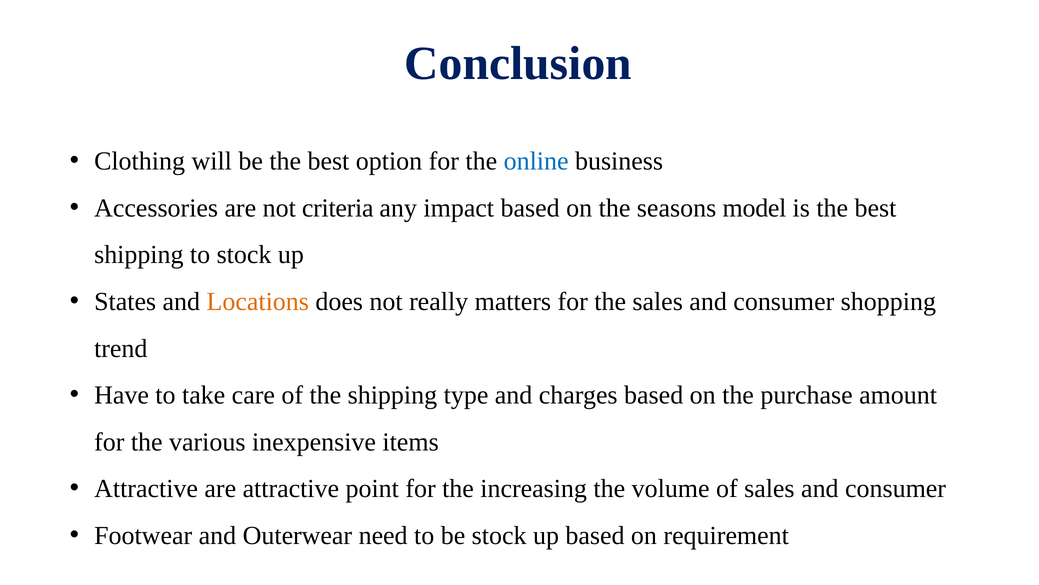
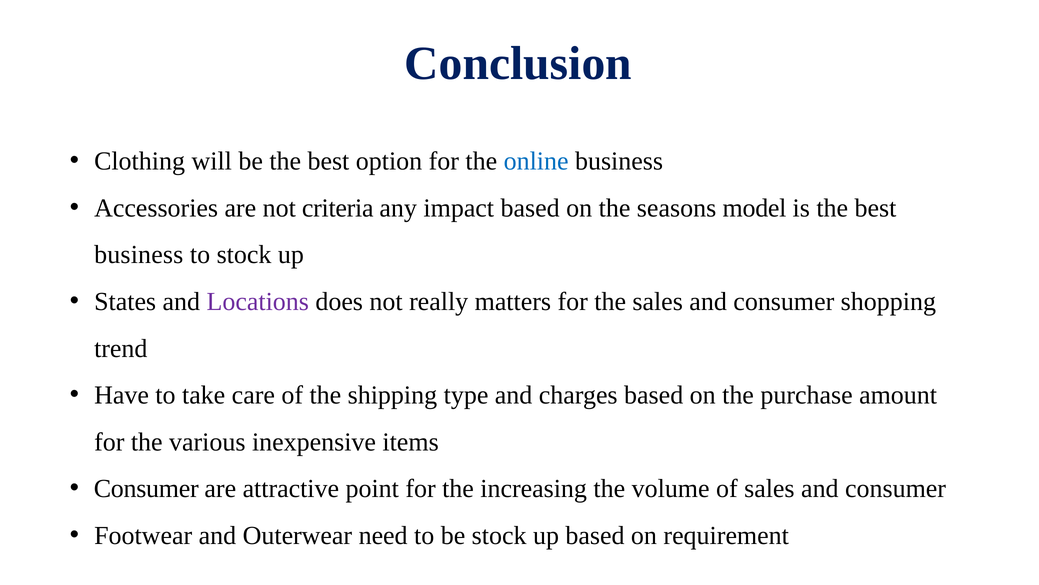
shipping: shipping -> business (139, 255)
Locations colour: orange -> purple (258, 301)
Attractive: Attractive -> Consumer (146, 488)
